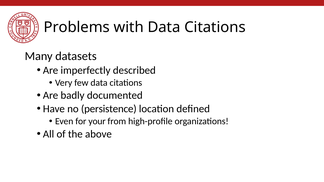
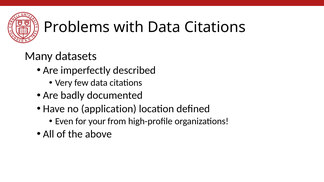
persistence: persistence -> application (109, 109)
